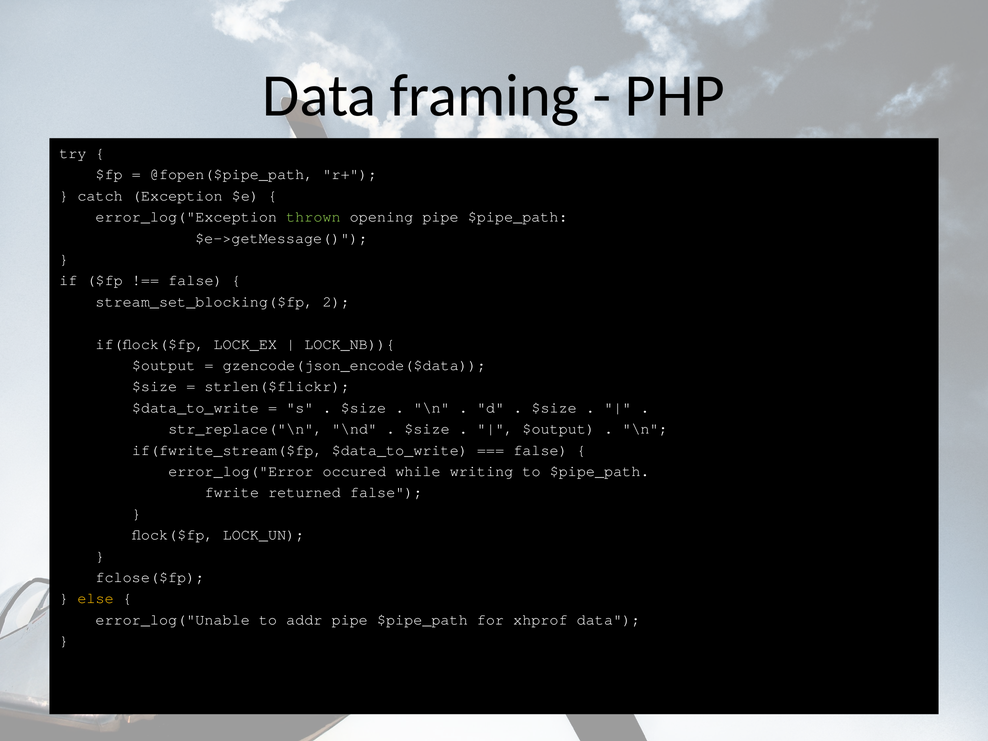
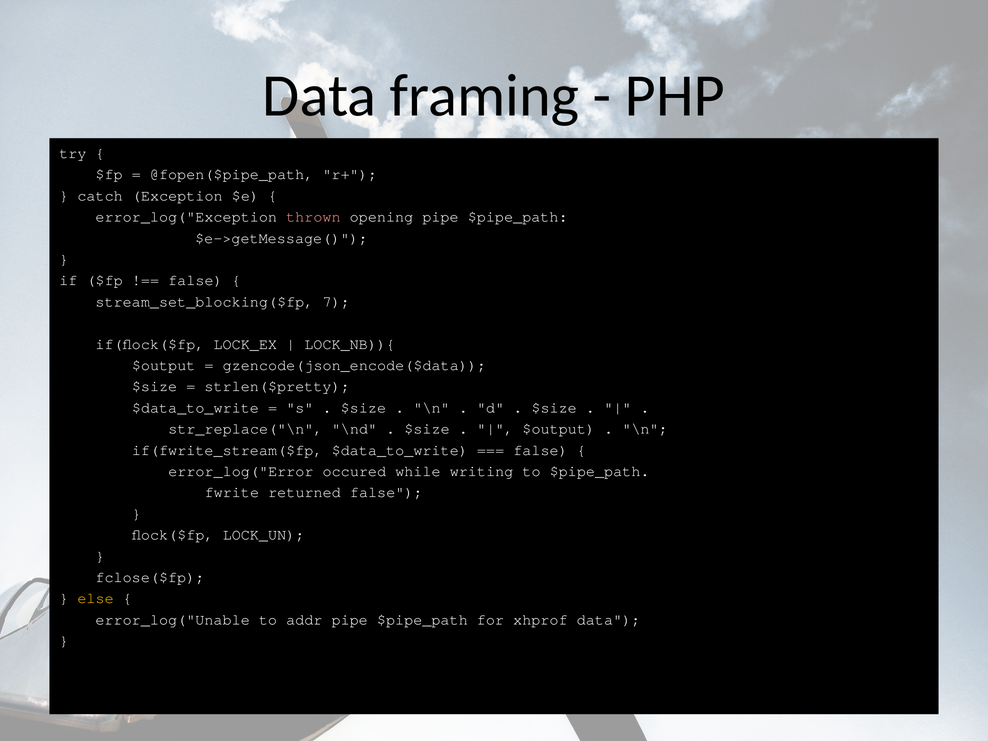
thrown colour: light green -> pink (313, 217)
2: 2 -> 7 (336, 302)
strlen($flickr: strlen($flickr -> strlen($pretty (277, 386)
